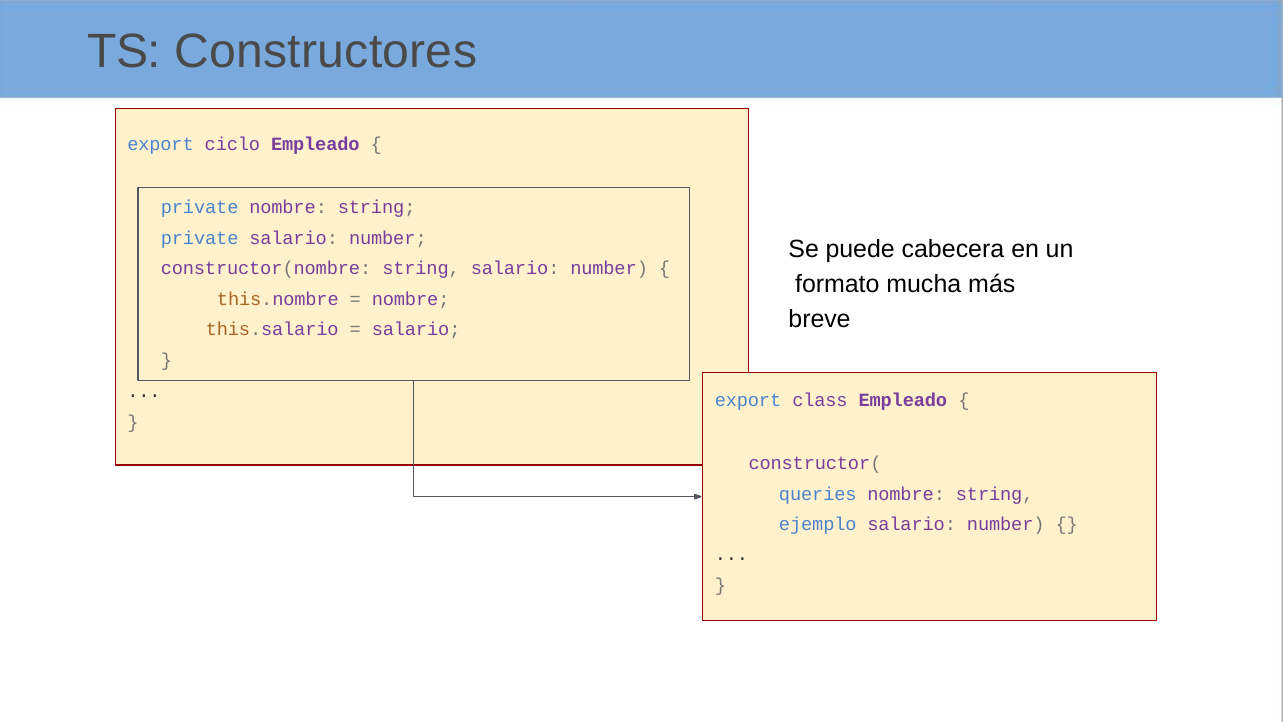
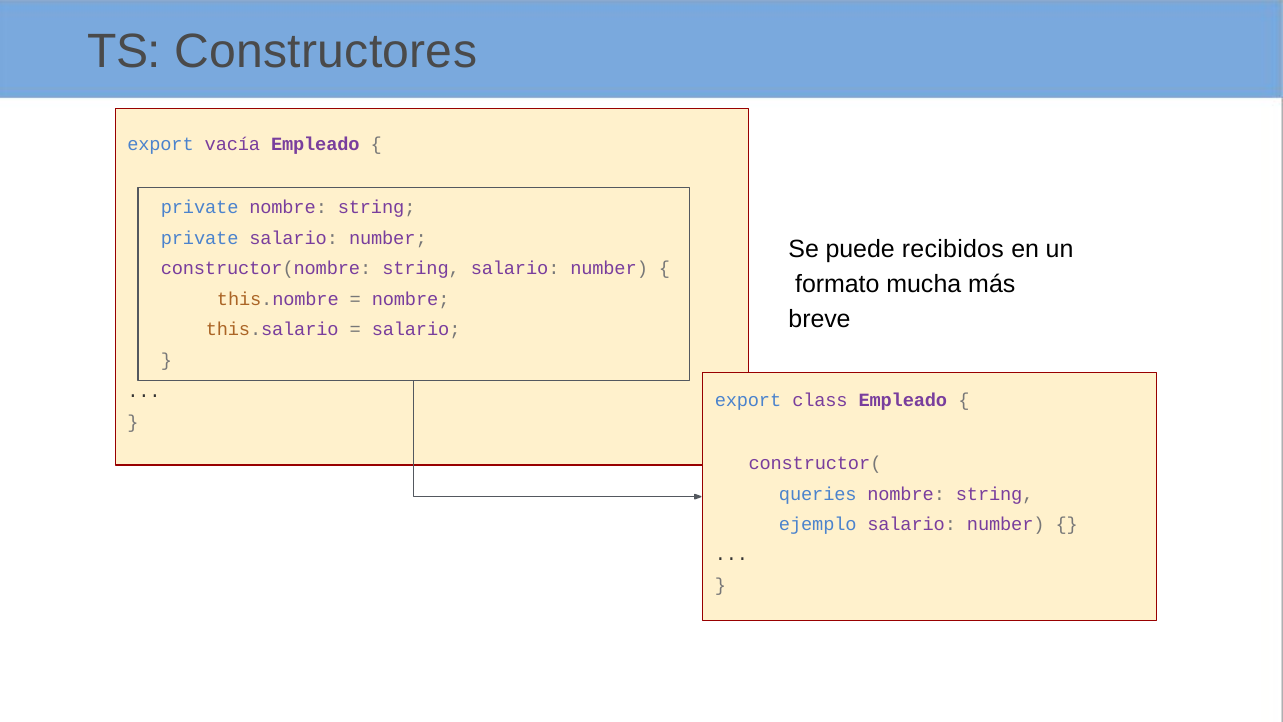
ciclo: ciclo -> vacía (232, 145)
cabecera: cabecera -> recibidos (953, 250)
